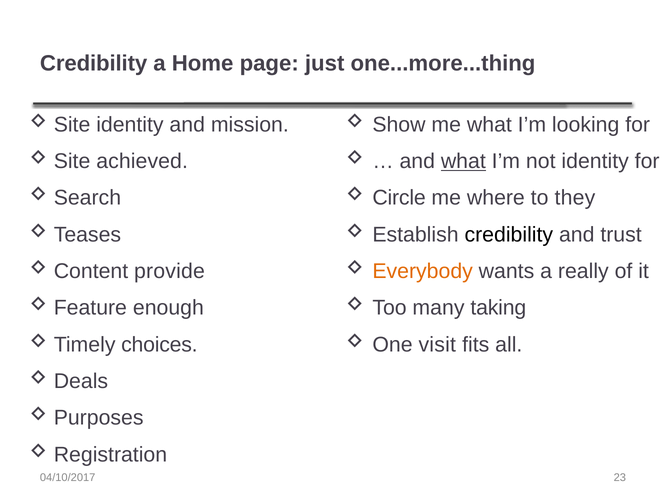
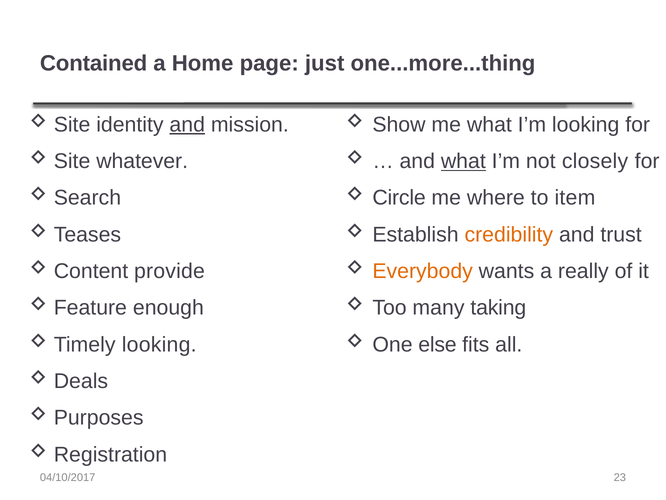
Credibility: Credibility -> Contained (94, 63)
and underline: none -> present (187, 124)
achieved: achieved -> whatever (142, 161)
not identity: identity -> closely (595, 161)
they: they -> item (575, 198)
credibility colour: black -> orange (509, 234)
Timely choices: choices -> looking (159, 344)
visit: visit -> else (437, 344)
